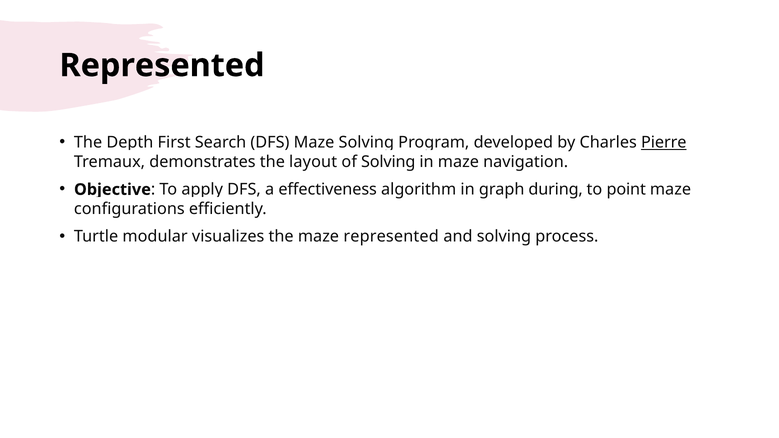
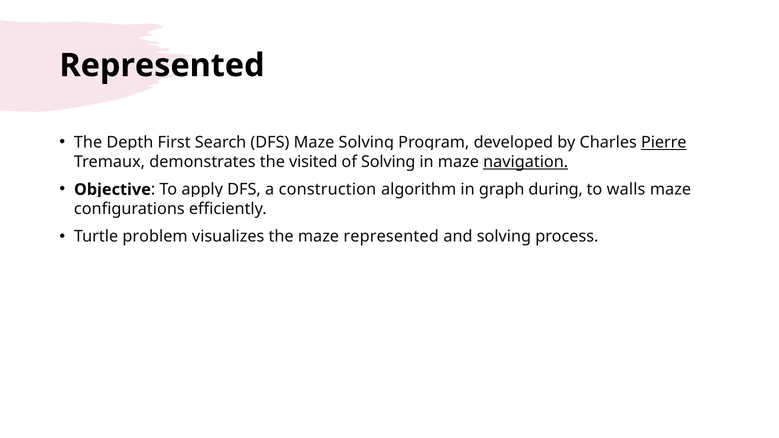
layout: layout -> visited (313, 162)
navigation underline: none -> present (526, 162)
effectiveness: effectiveness -> construction (328, 190)
point: point -> walls (626, 190)
modular: modular -> problem (155, 237)
